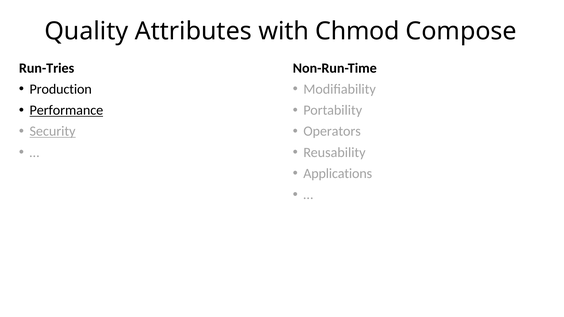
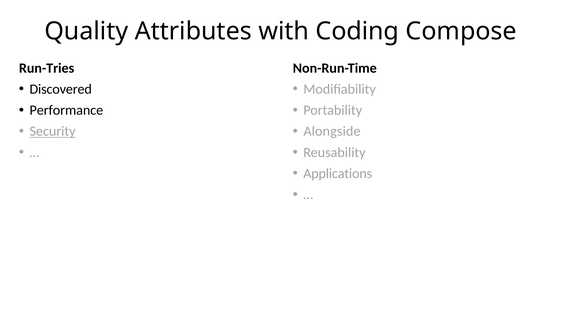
Chmod: Chmod -> Coding (357, 31)
Production: Production -> Discovered (61, 89)
Performance underline: present -> none (66, 110)
Operators: Operators -> Alongside (332, 131)
